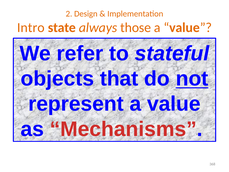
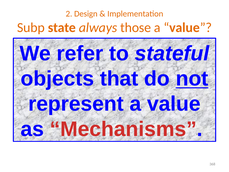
Intro: Intro -> Subp (31, 27)
